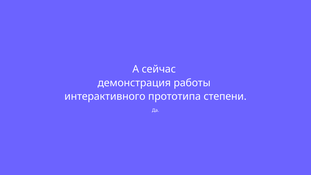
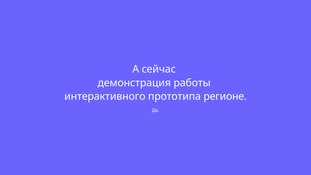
степени: степени -> регионе (225, 97)
